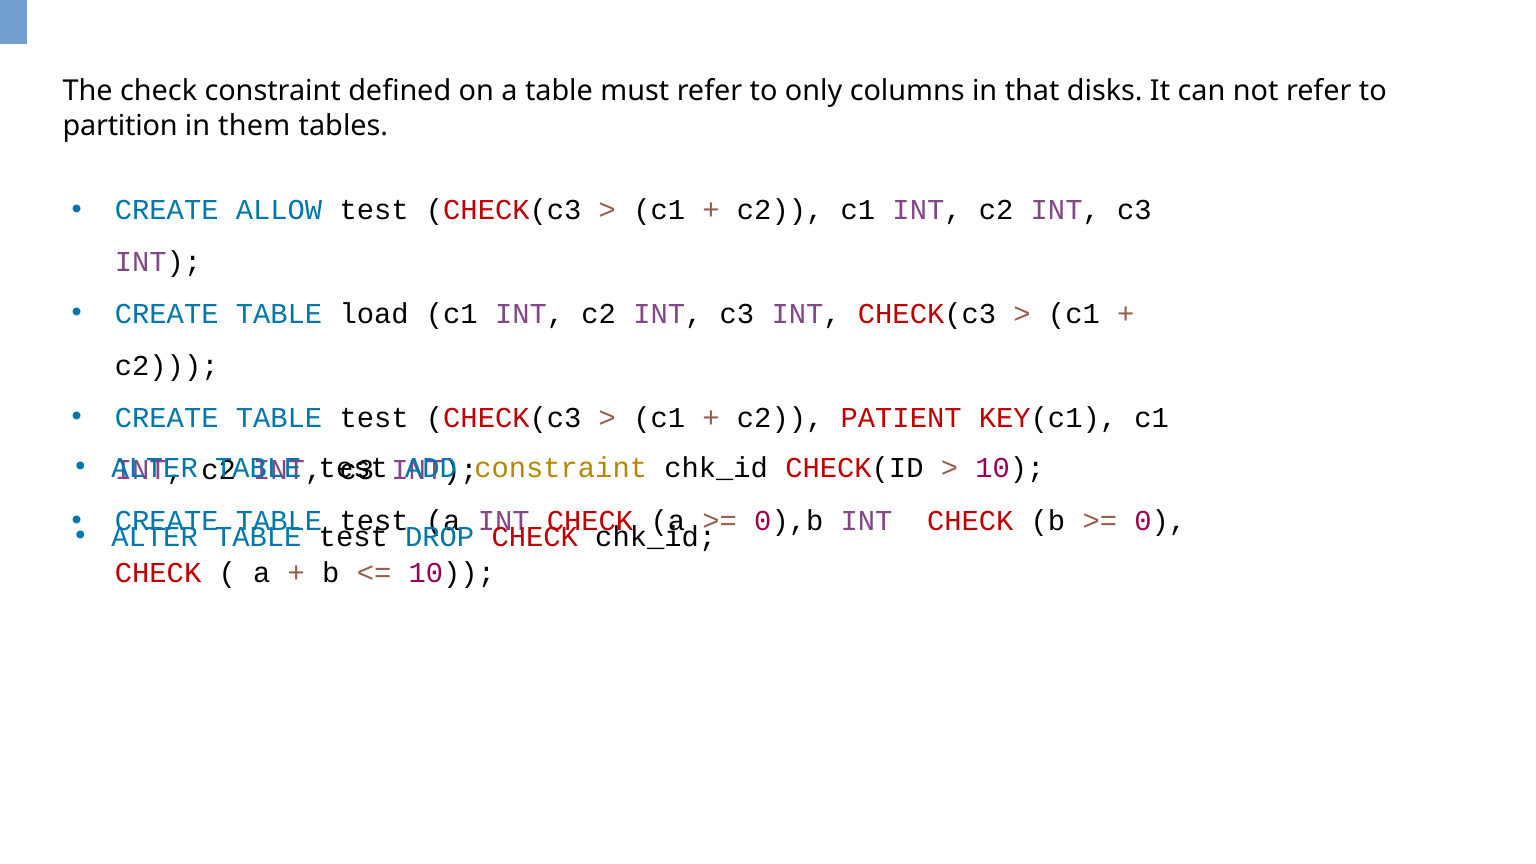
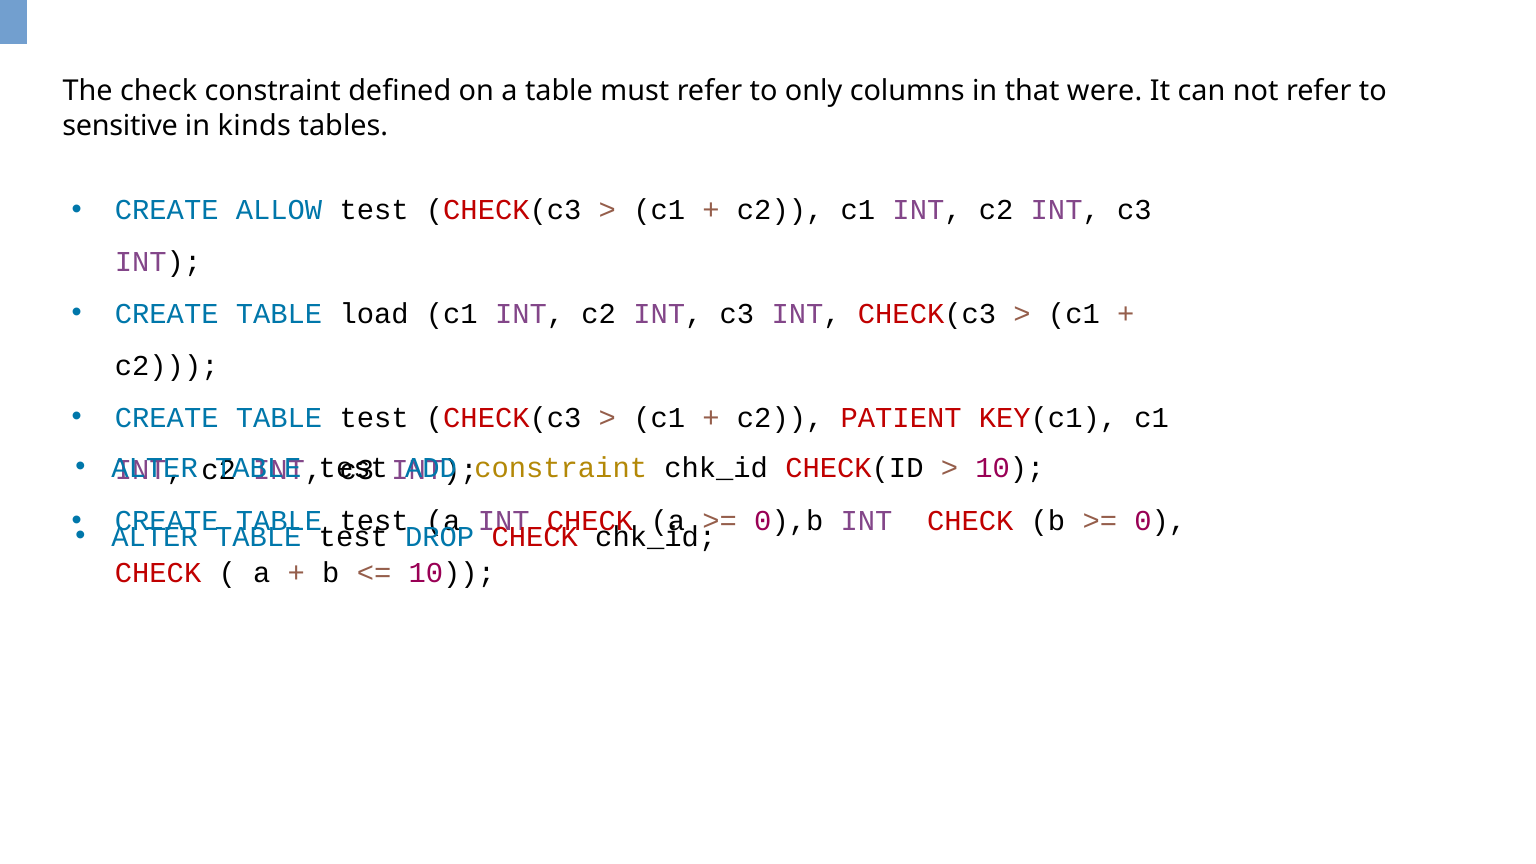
disks: disks -> were (1105, 91)
partition: partition -> sensitive (120, 126)
them: them -> kinds (254, 126)
